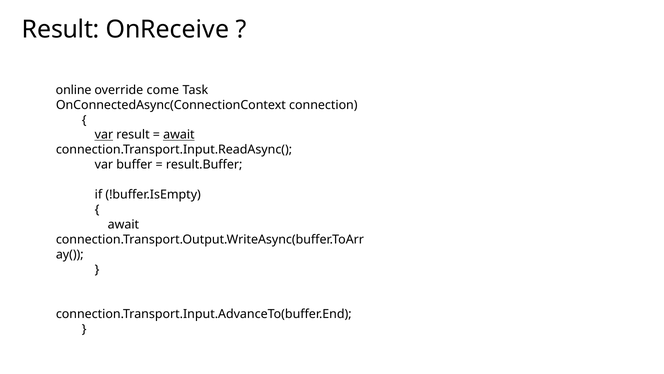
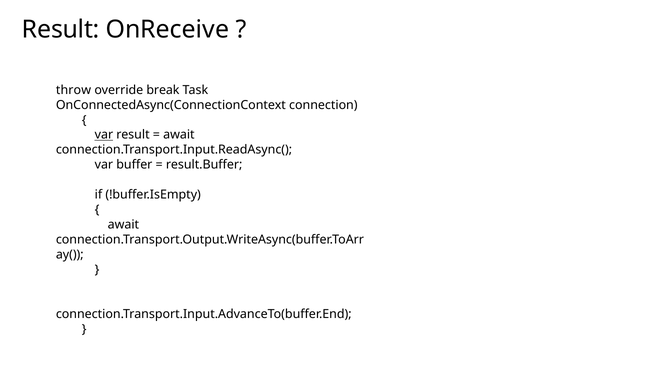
online: online -> throw (73, 90)
come: come -> break (163, 90)
await underline: present -> none (179, 135)
